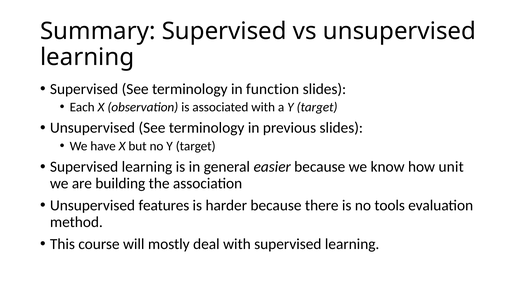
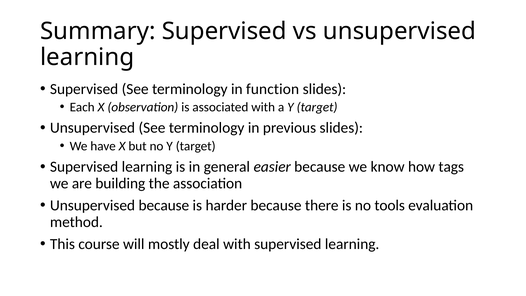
unit: unit -> tags (451, 167)
Unsupervised features: features -> because (164, 205)
